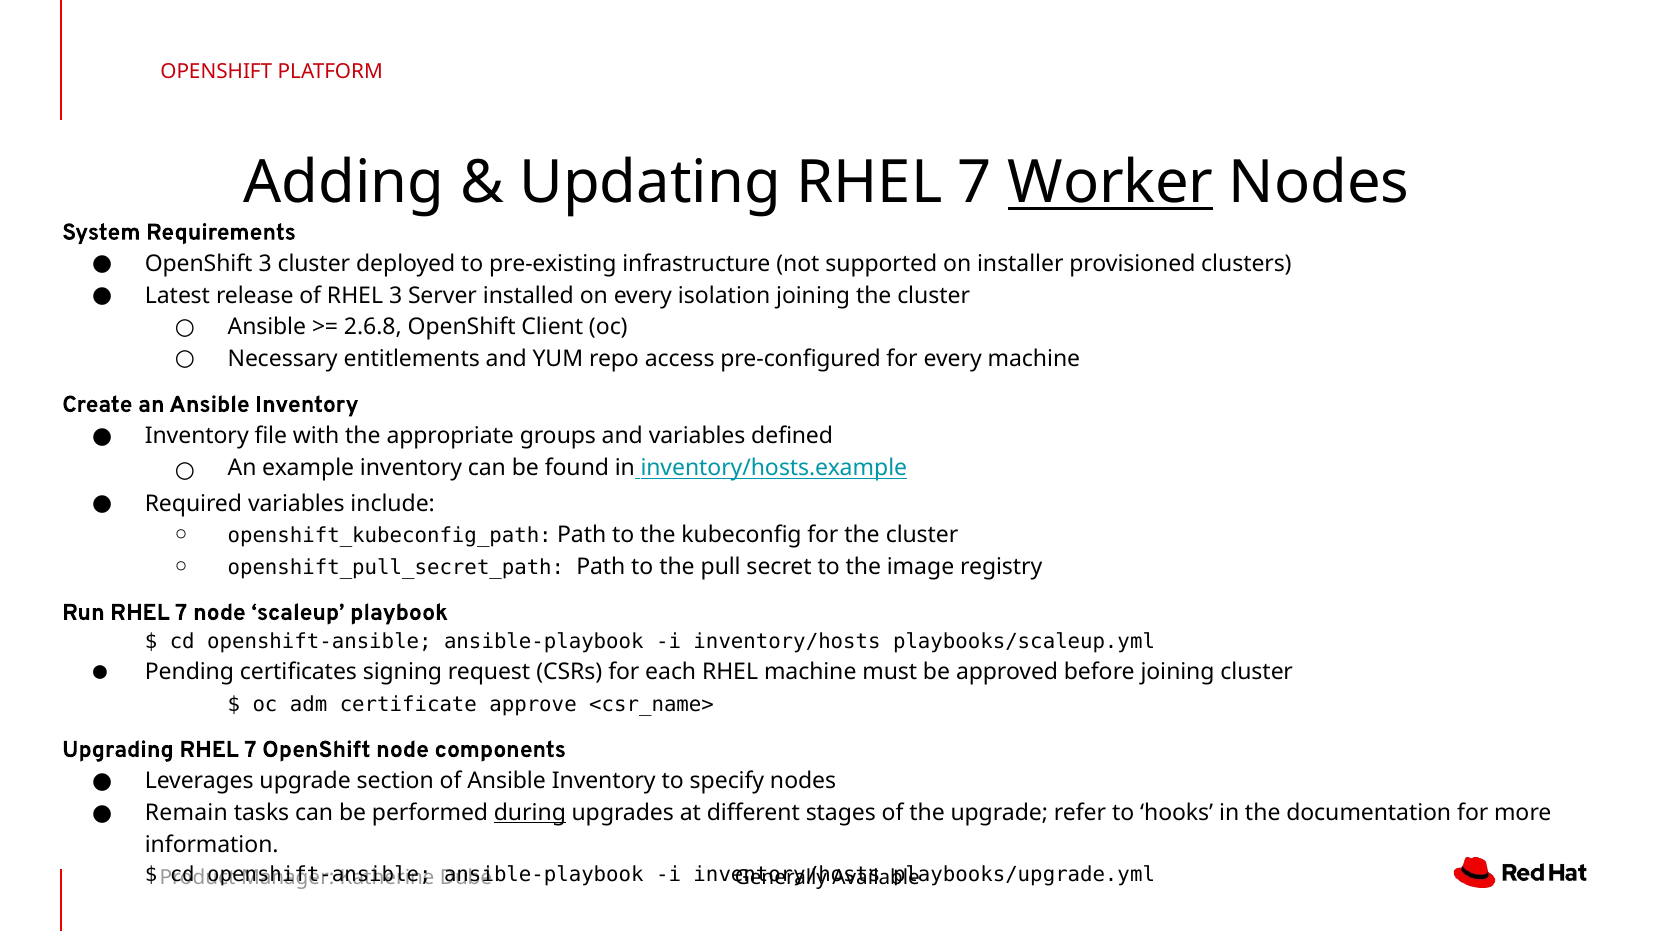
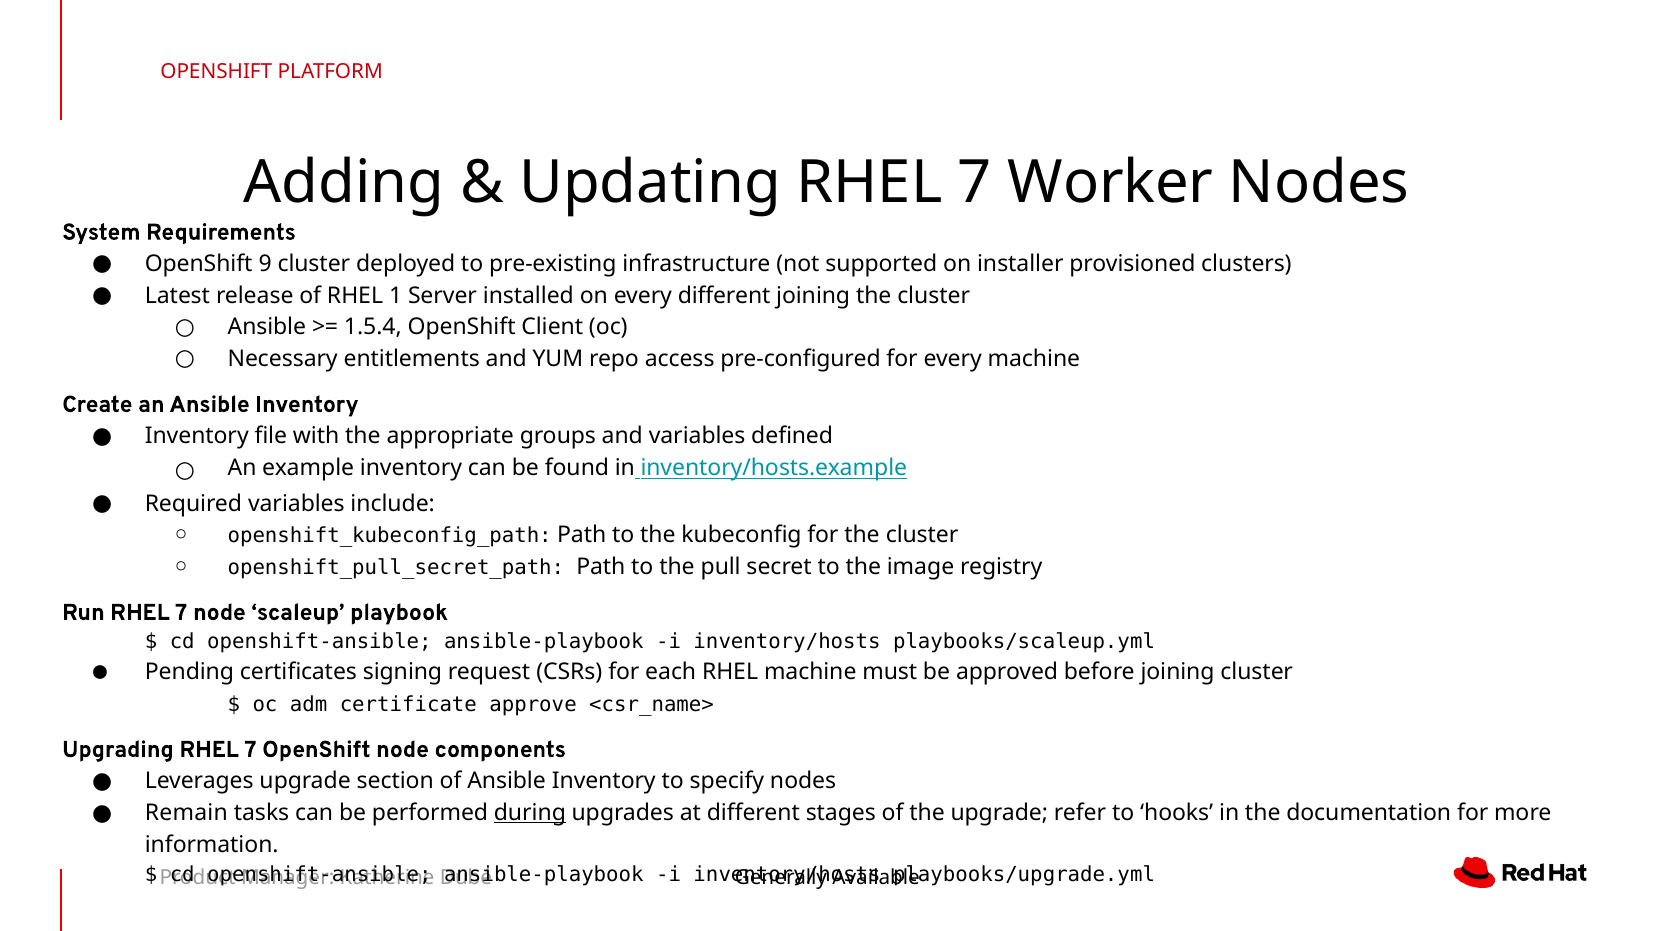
Worker underline: present -> none (1111, 183)
OpenShift 3: 3 -> 9 (265, 264)
RHEL 3: 3 -> 1 (396, 296)
every isolation: isolation -> different (724, 296)
2.6.8: 2.6.8 -> 1.5.4 (373, 327)
